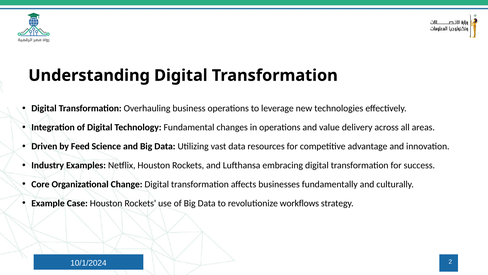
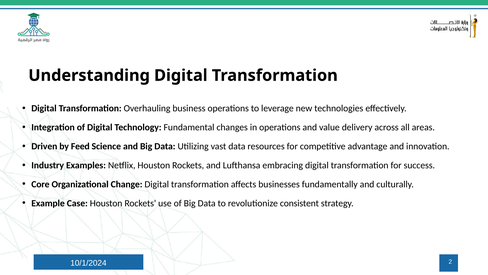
workflows: workflows -> consistent (299, 203)
